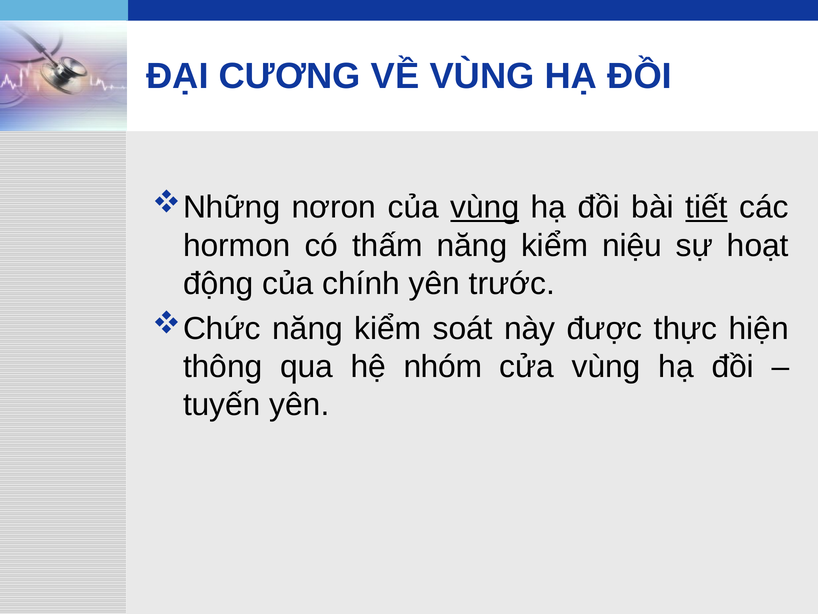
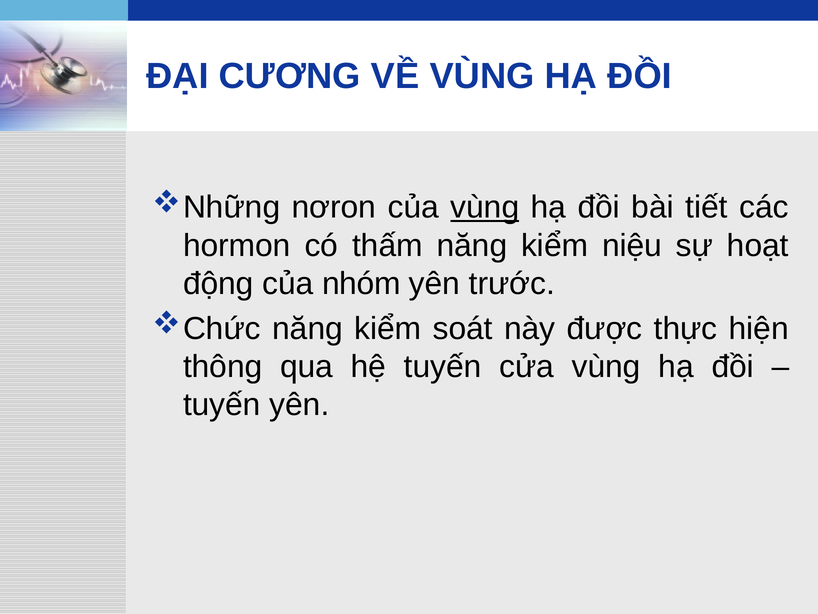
tiết underline: present -> none (707, 207)
chính: chính -> nhóm (361, 284)
hệ nhóm: nhóm -> tuyến (443, 366)
